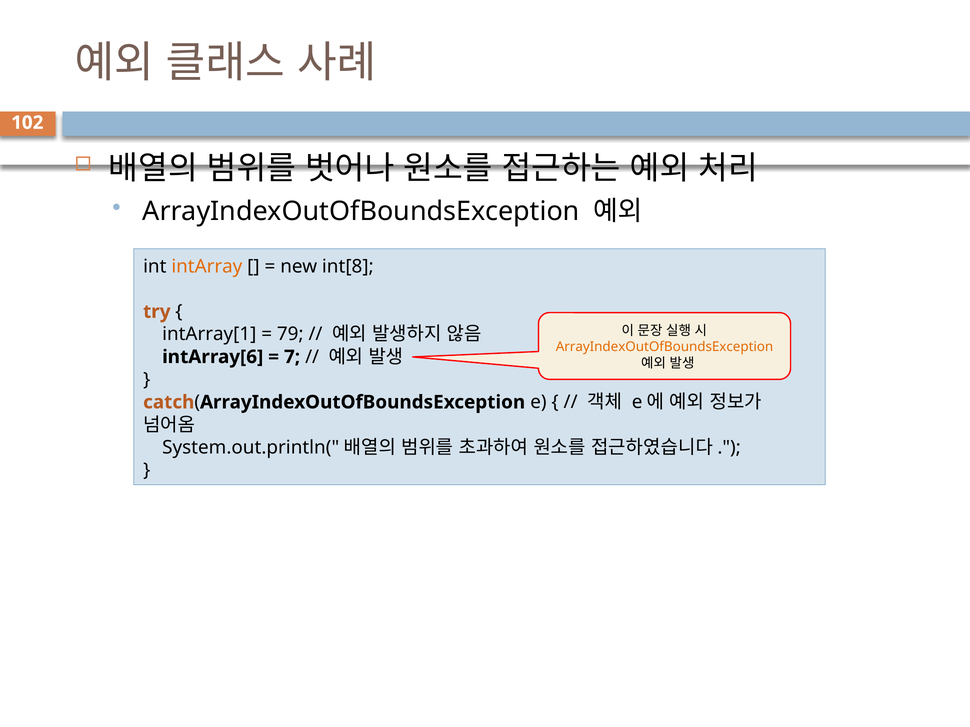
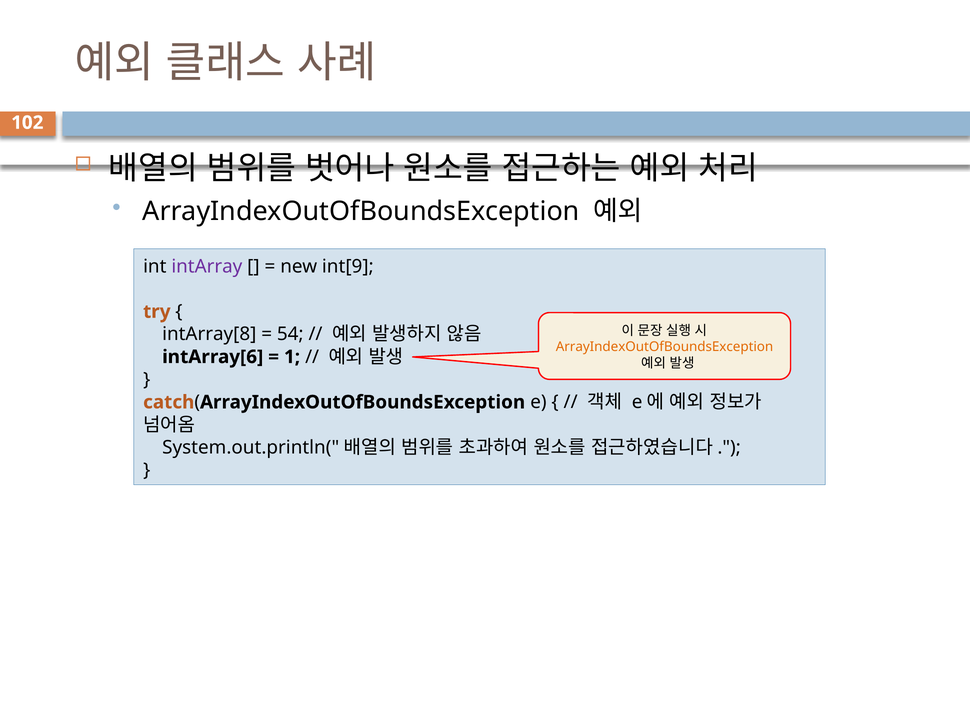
intArray colour: orange -> purple (207, 267)
int[8: int[8 -> int[9 (348, 267)
intArray[1: intArray[1 -> intArray[8 (209, 334)
79: 79 -> 54 (290, 334)
7: 7 -> 1 (292, 357)
